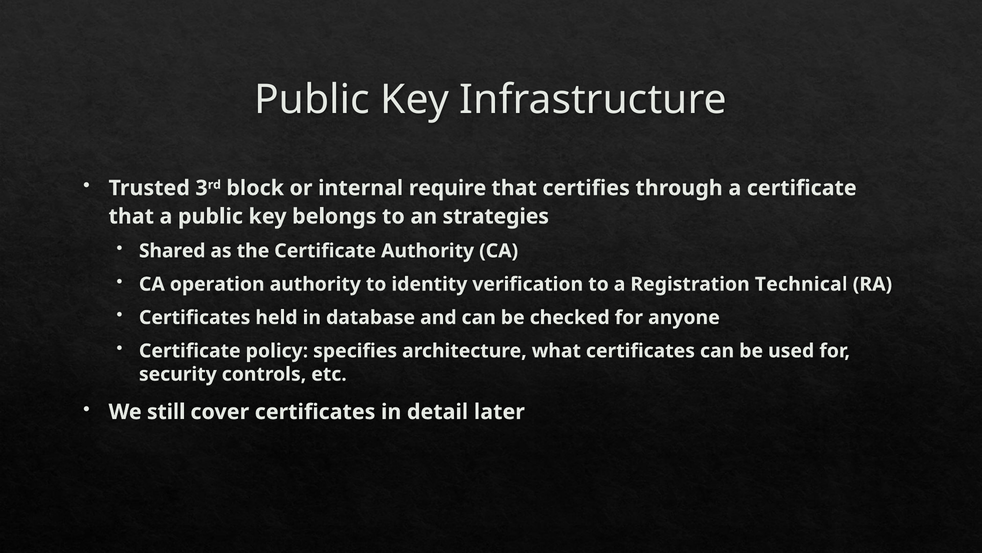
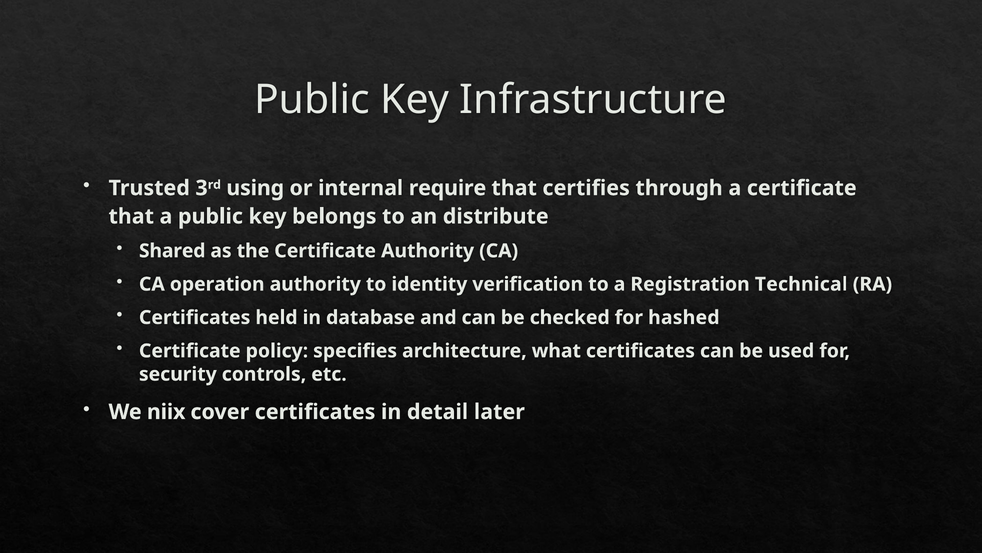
block: block -> using (255, 188)
strategies: strategies -> distribute (496, 216)
anyone: anyone -> hashed (684, 317)
still: still -> niix (166, 412)
